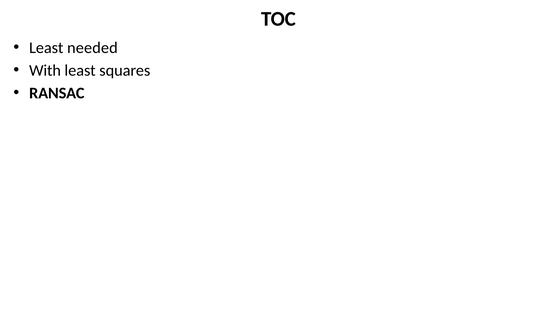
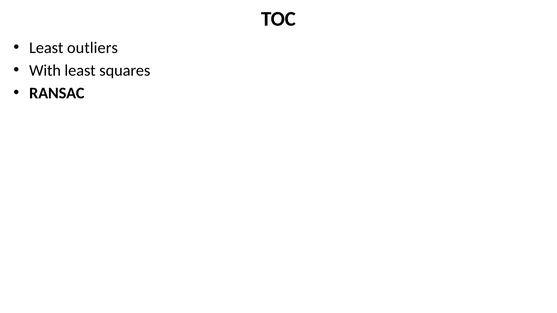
needed: needed -> outliers (92, 48)
